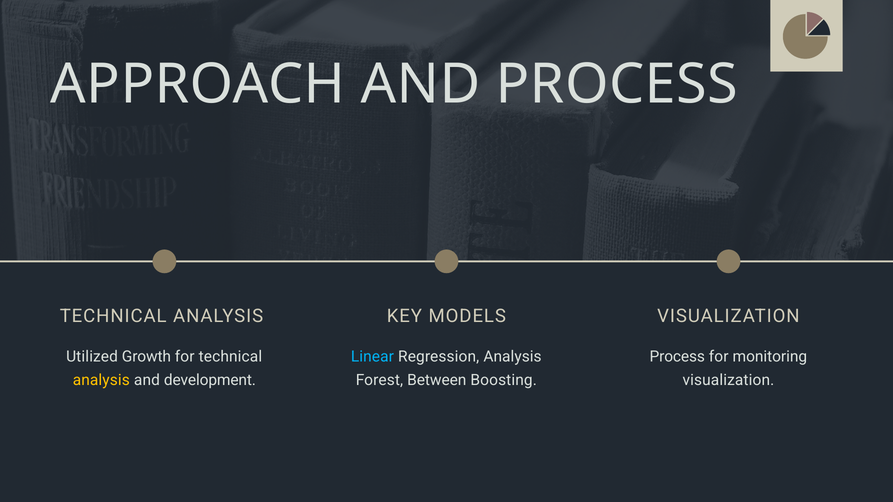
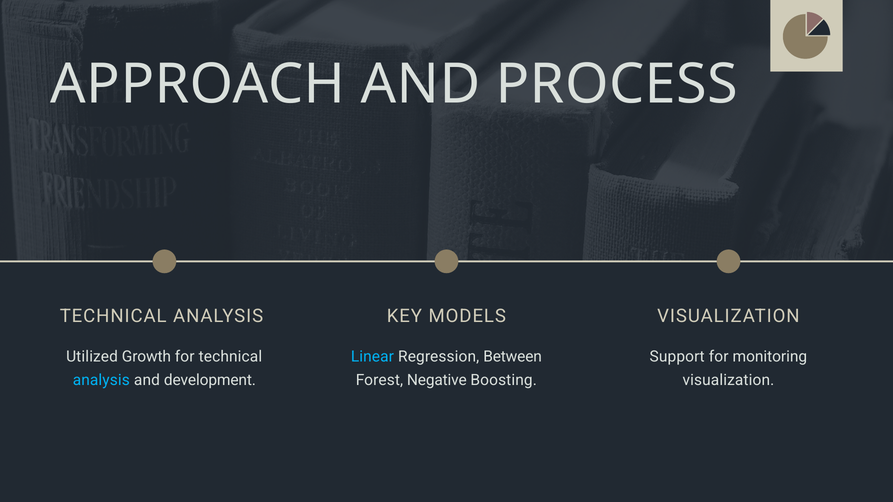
Regression Analysis: Analysis -> Between (513, 357)
Process: Process -> Support (677, 357)
analysis colour: yellow -> light blue (101, 380)
Between: Between -> Negative (437, 380)
